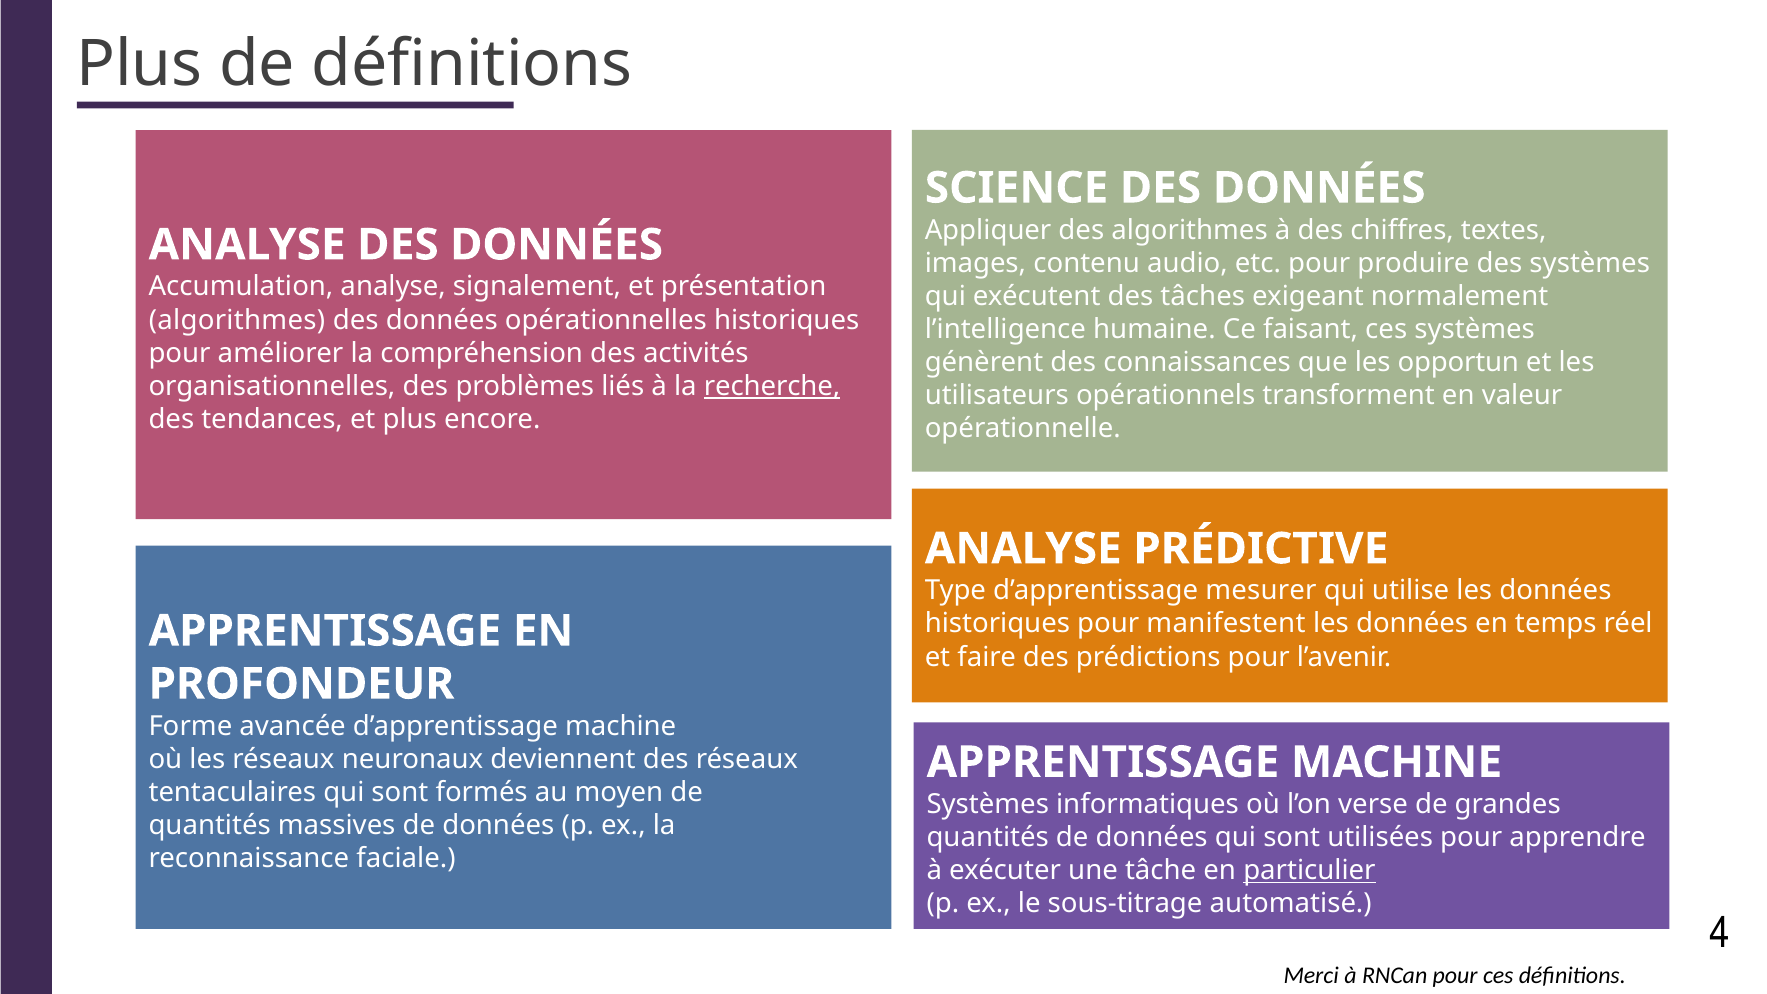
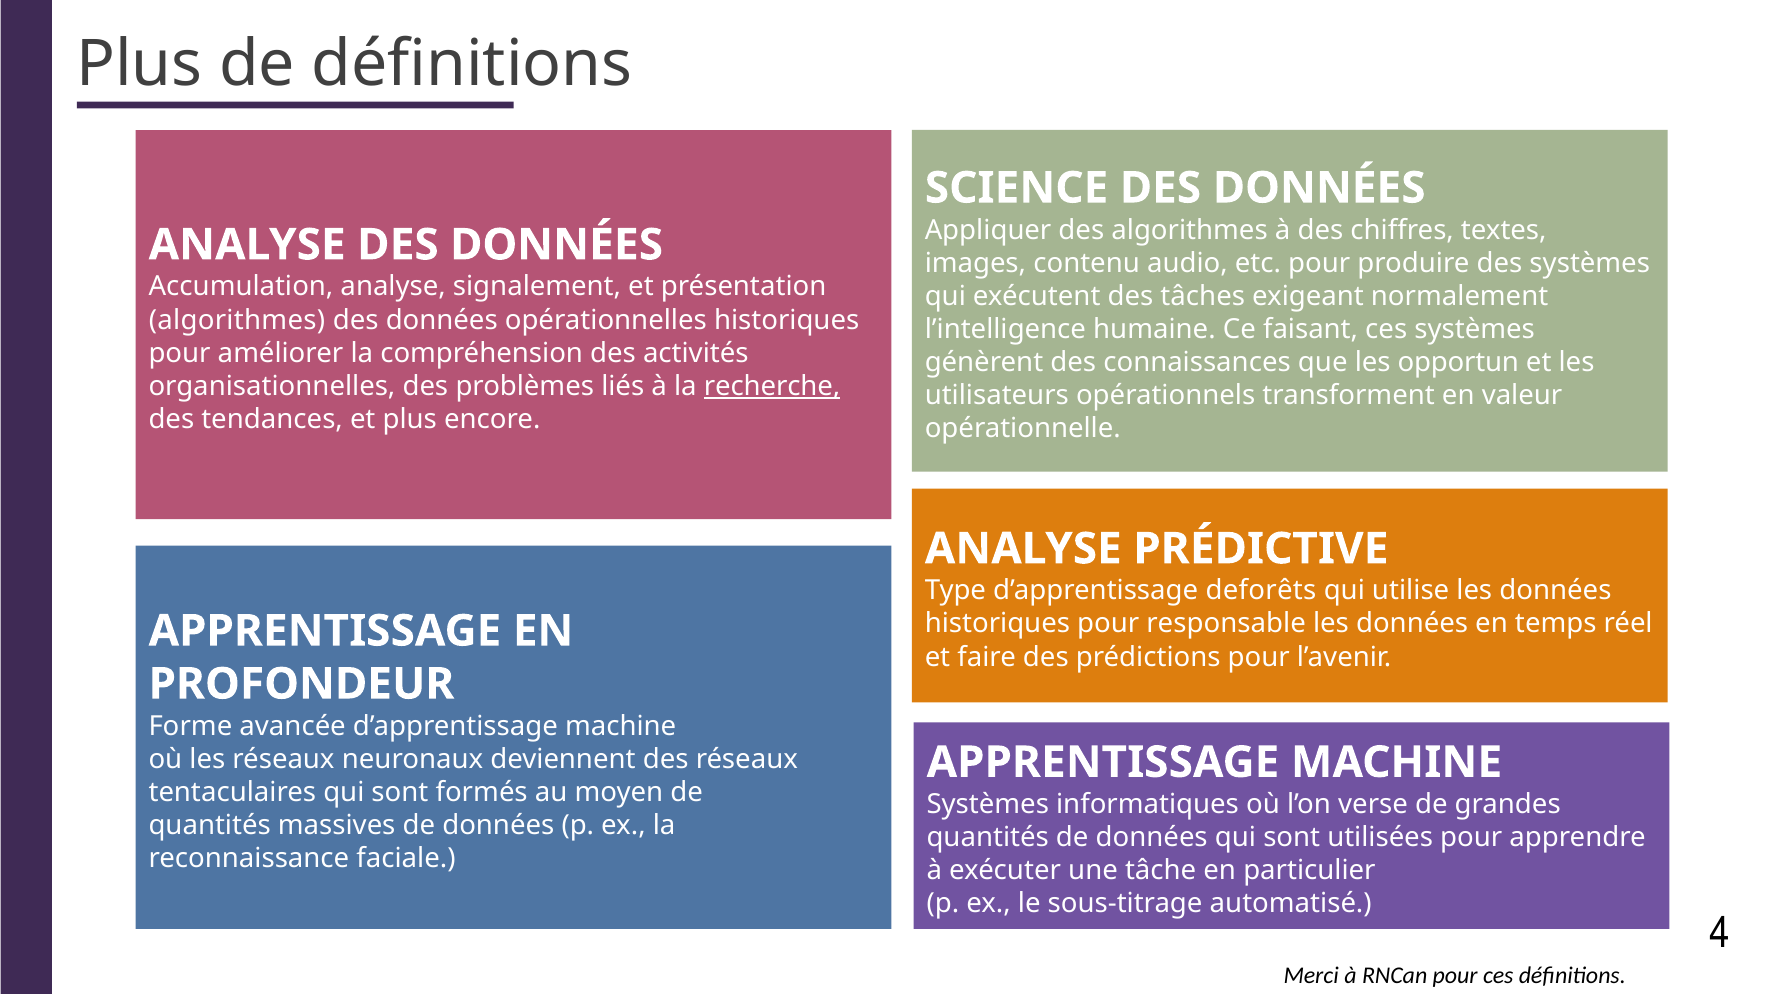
mesurer: mesurer -> deforêts (1261, 591)
manifestent: manifestent -> responsable (1226, 624)
particulier underline: present -> none (1309, 871)
